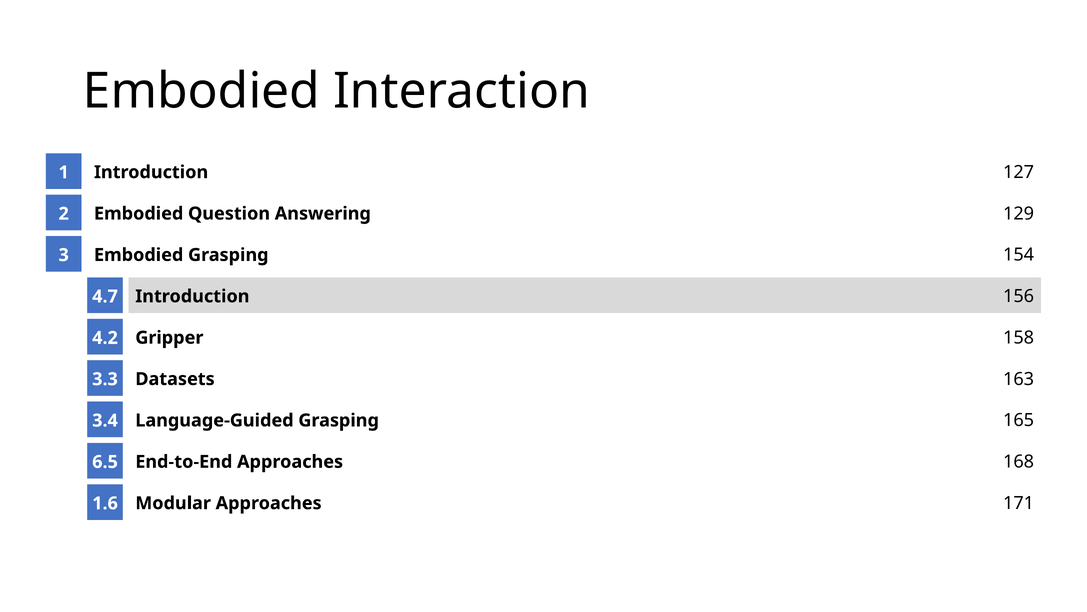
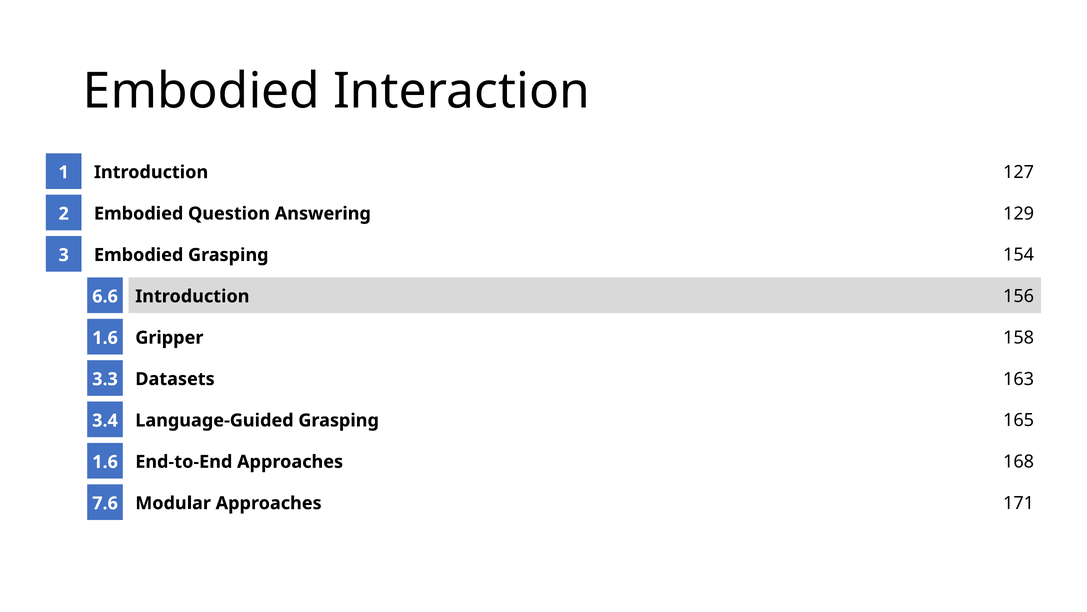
4.7: 4.7 -> 6.6 (105, 296)
4.2: 4.2 -> 1.6 (105, 338)
6.5: 6.5 -> 1.6 (105, 462)
1.6: 1.6 -> 7.6 (105, 503)
